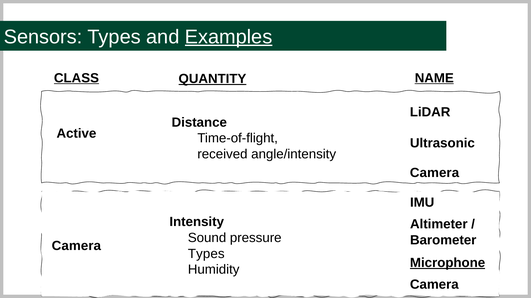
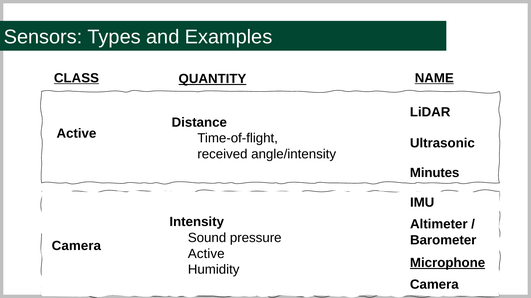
Examples underline: present -> none (229, 37)
Camera: Camera -> Minutes (435, 173)
Types: Types -> Active (206, 254)
